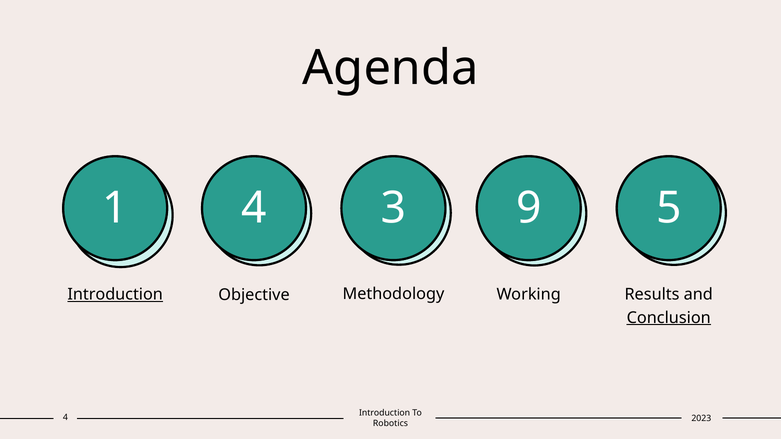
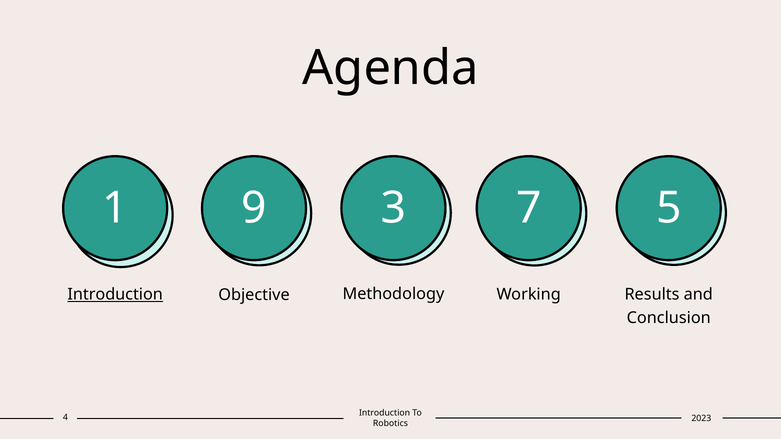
1 4: 4 -> 9 (254, 208)
9: 9 -> 7 (529, 208)
Conclusion underline: present -> none (669, 318)
